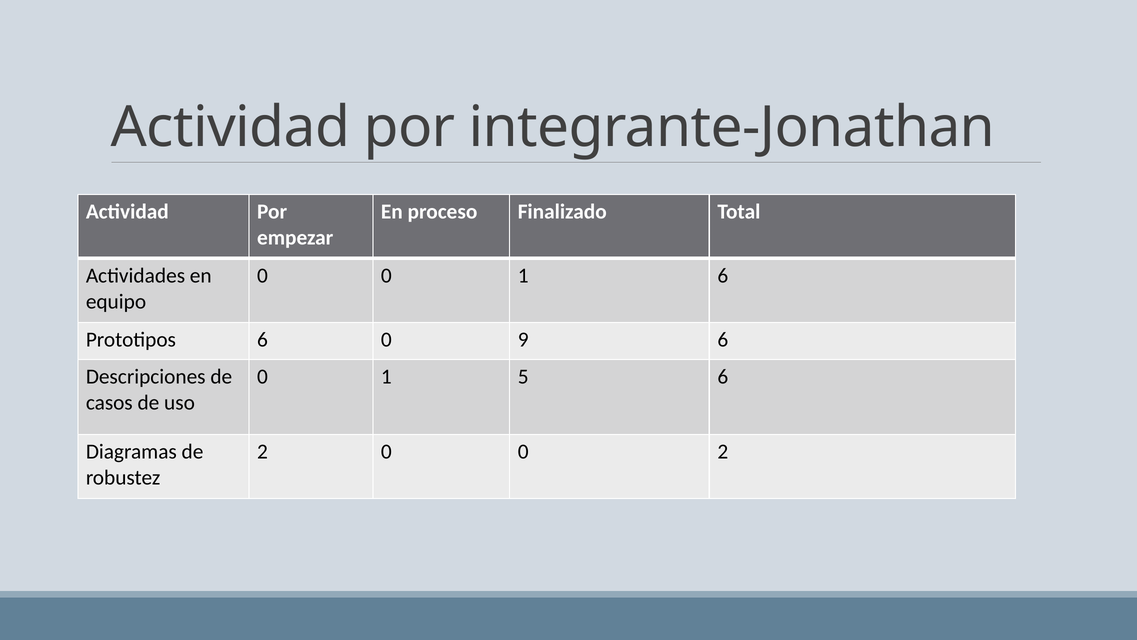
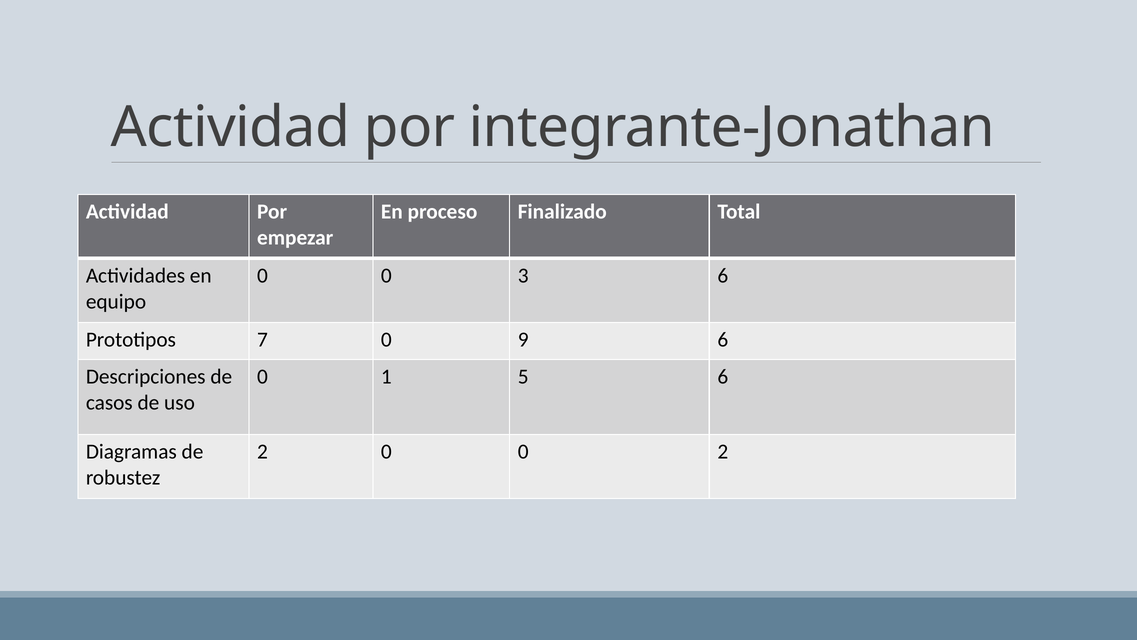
0 0 1: 1 -> 3 (523, 276)
Prototipos 6: 6 -> 7 (262, 340)
